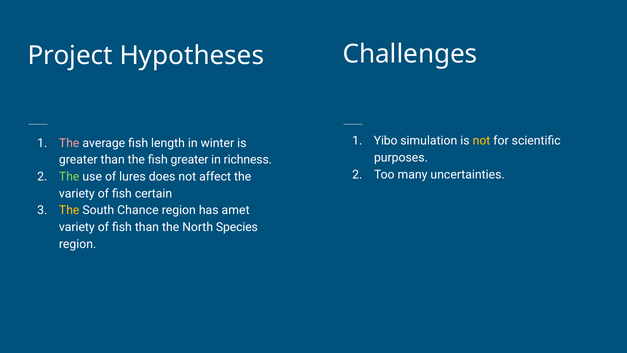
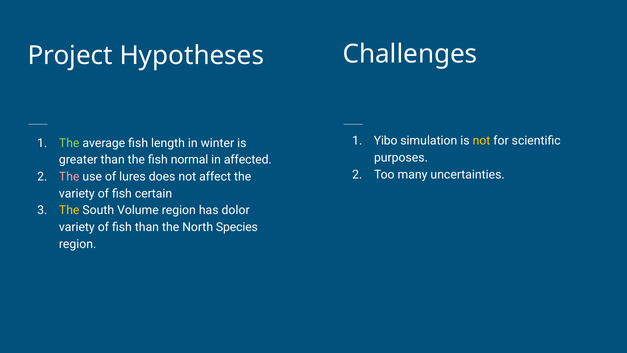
The colour: pink -> light green (69, 143)
fish greater: greater -> normal (190, 160)
richness: richness -> affected (248, 160)
The colour: light green -> pink (69, 177)
Chance: Chance -> Volume (138, 210)
amet: amet -> dolor (236, 210)
